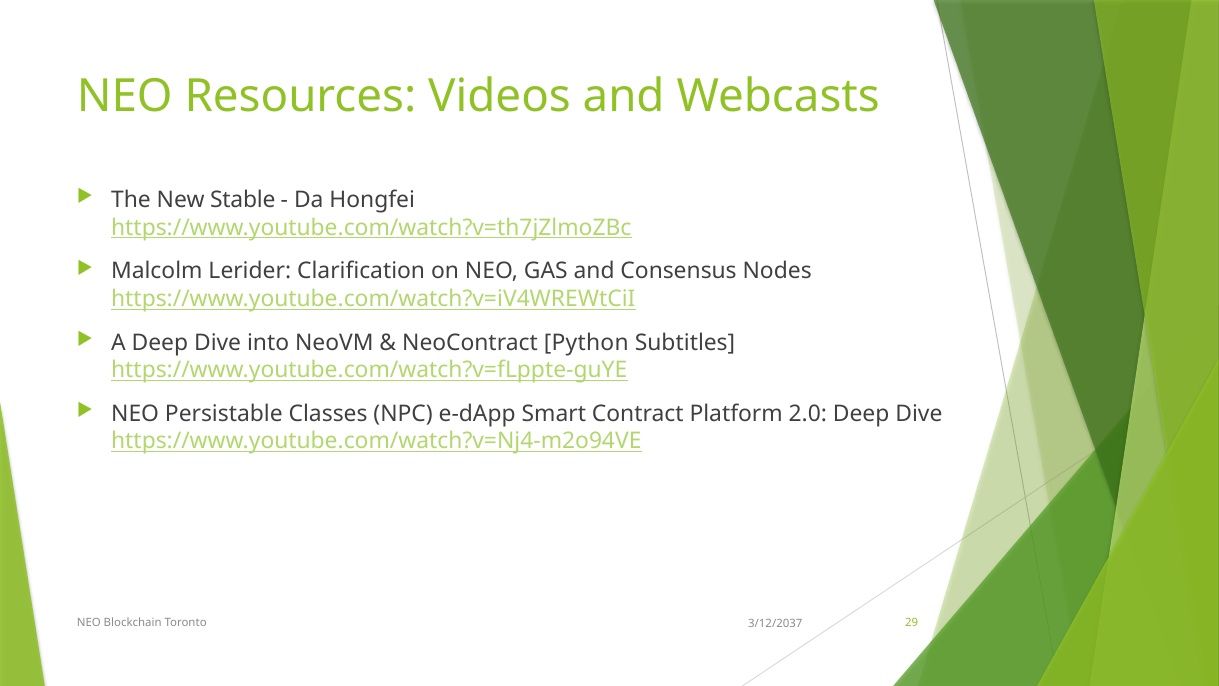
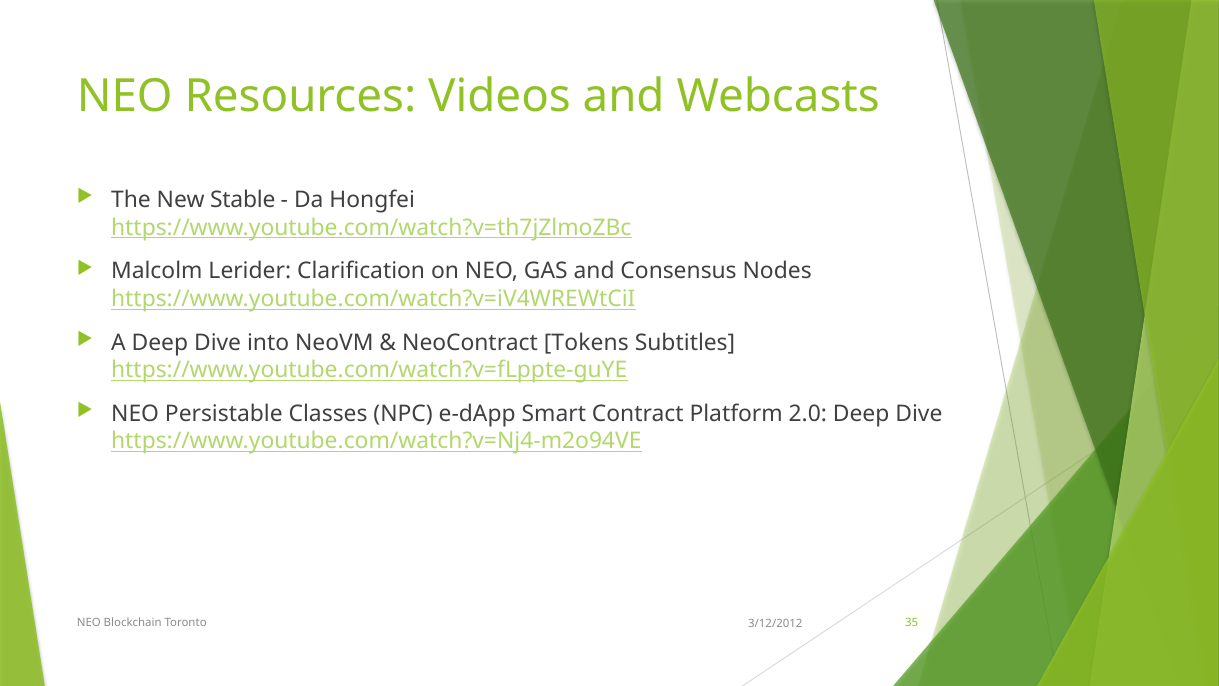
Python: Python -> Tokens (586, 342)
29: 29 -> 35 (912, 622)
3/12/2037: 3/12/2037 -> 3/12/2012 (775, 623)
